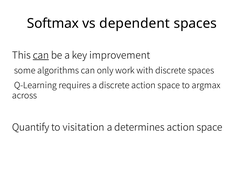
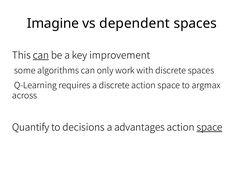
Softmax: Softmax -> Imagine (53, 24)
visitation: visitation -> decisions (84, 127)
determines: determines -> advantages (139, 127)
space underline: none -> present (209, 127)
